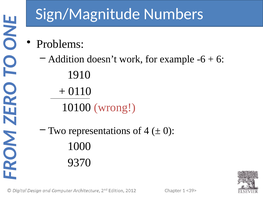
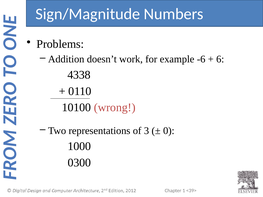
1910: 1910 -> 4338 (79, 75)
4: 4 -> 3 (146, 131)
9370: 9370 -> 0300 (79, 163)
